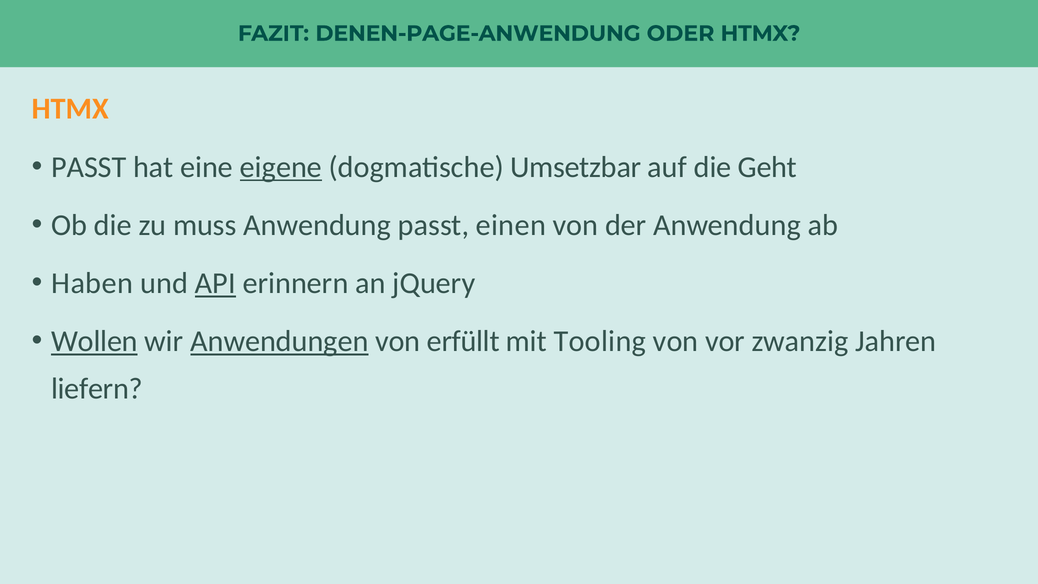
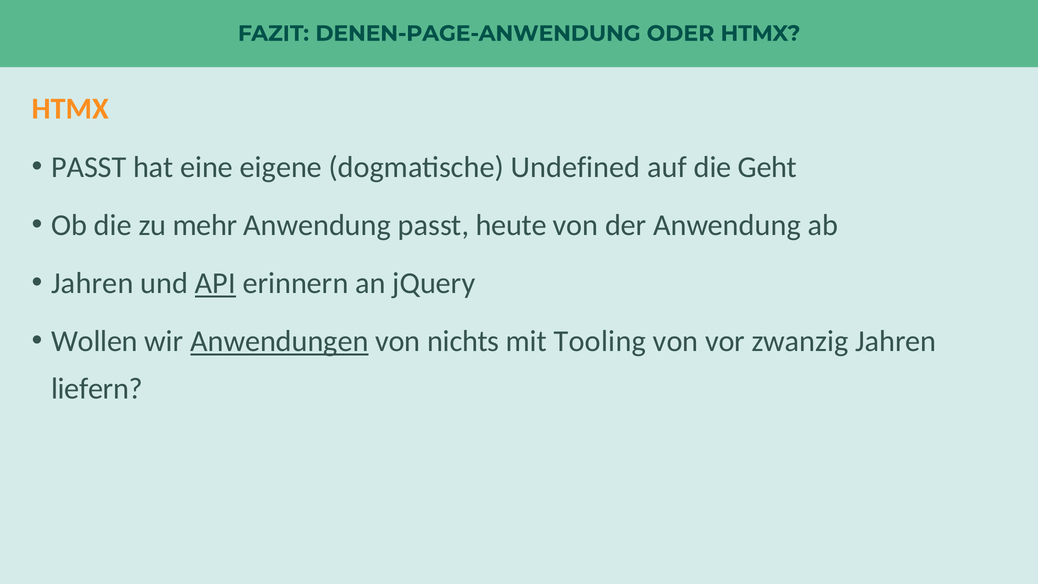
eigene underline: present -> none (281, 167)
Umsetzbar: Umsetzbar -> Undefined (576, 167)
muss: muss -> mehr (205, 225)
einen: einen -> heute (511, 225)
Haben: Haben -> Jahren (92, 283)
Wollen underline: present -> none (94, 341)
erfüllt: erfüllt -> nichts (463, 341)
